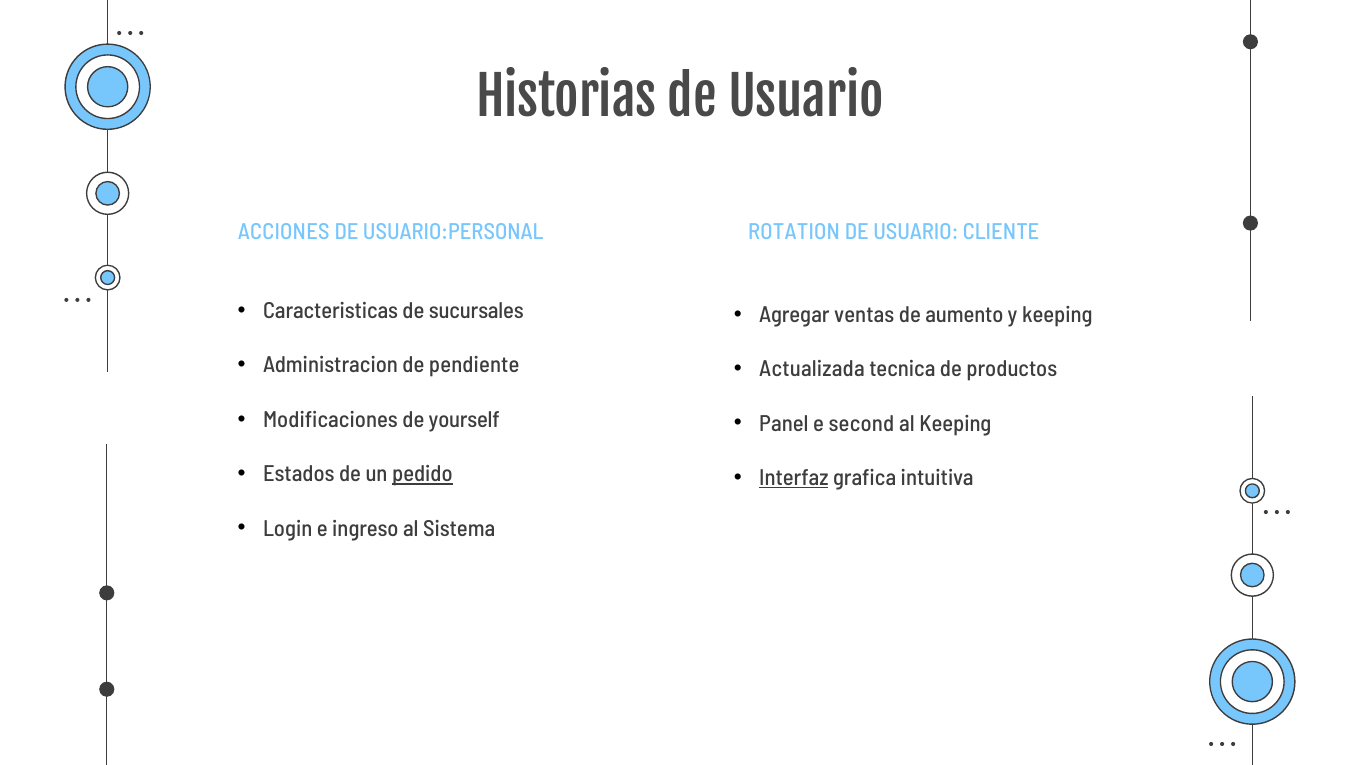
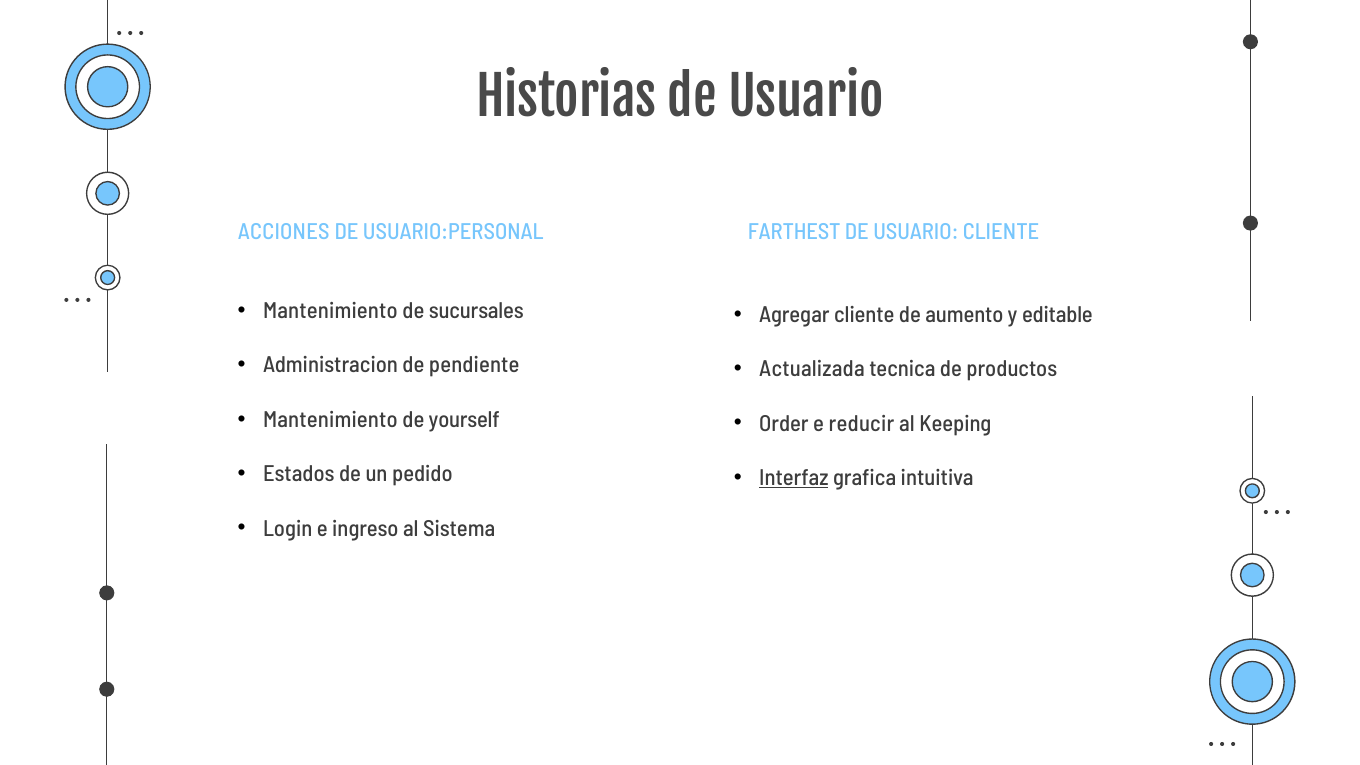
ROTATION: ROTATION -> FARTHEST (794, 232)
Caracteristicas: Caracteristicas -> Mantenimiento (330, 311)
Agregar ventas: ventas -> cliente (864, 315)
y keeping: keeping -> editable (1057, 315)
Modificaciones: Modificaciones -> Mantenimiento (330, 420)
Panel: Panel -> Order (784, 424)
second: second -> reducir (861, 424)
pedido underline: present -> none (422, 474)
